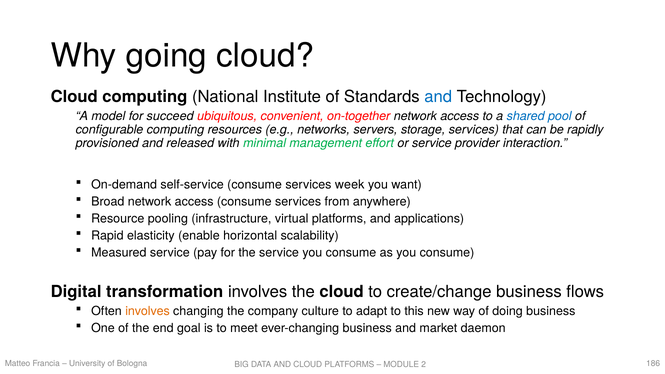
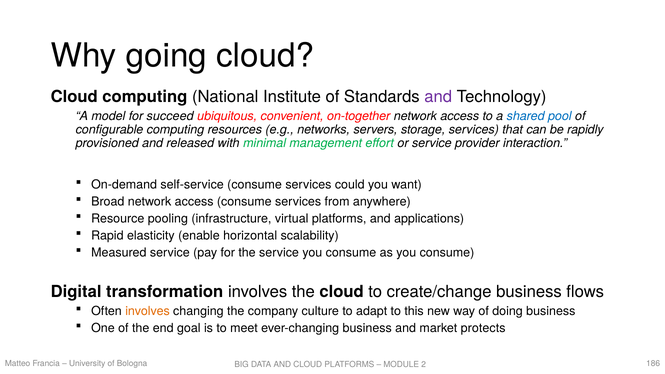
and colour: blue -> purple (438, 97)
week: week -> could (350, 185)
daemon: daemon -> protects (483, 328)
